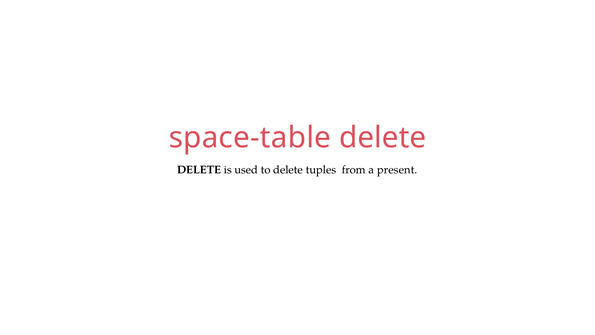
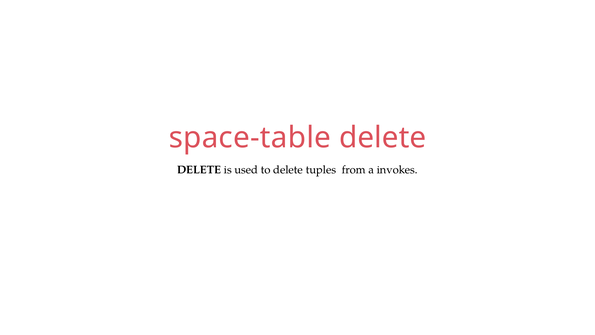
present: present -> invokes (397, 170)
